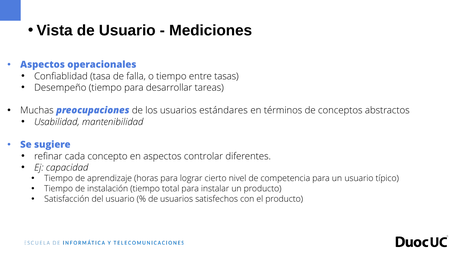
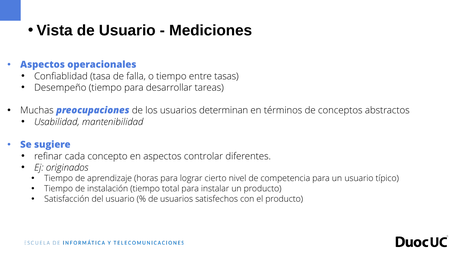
estándares: estándares -> determinan (224, 111)
capacidad: capacidad -> originados (67, 168)
